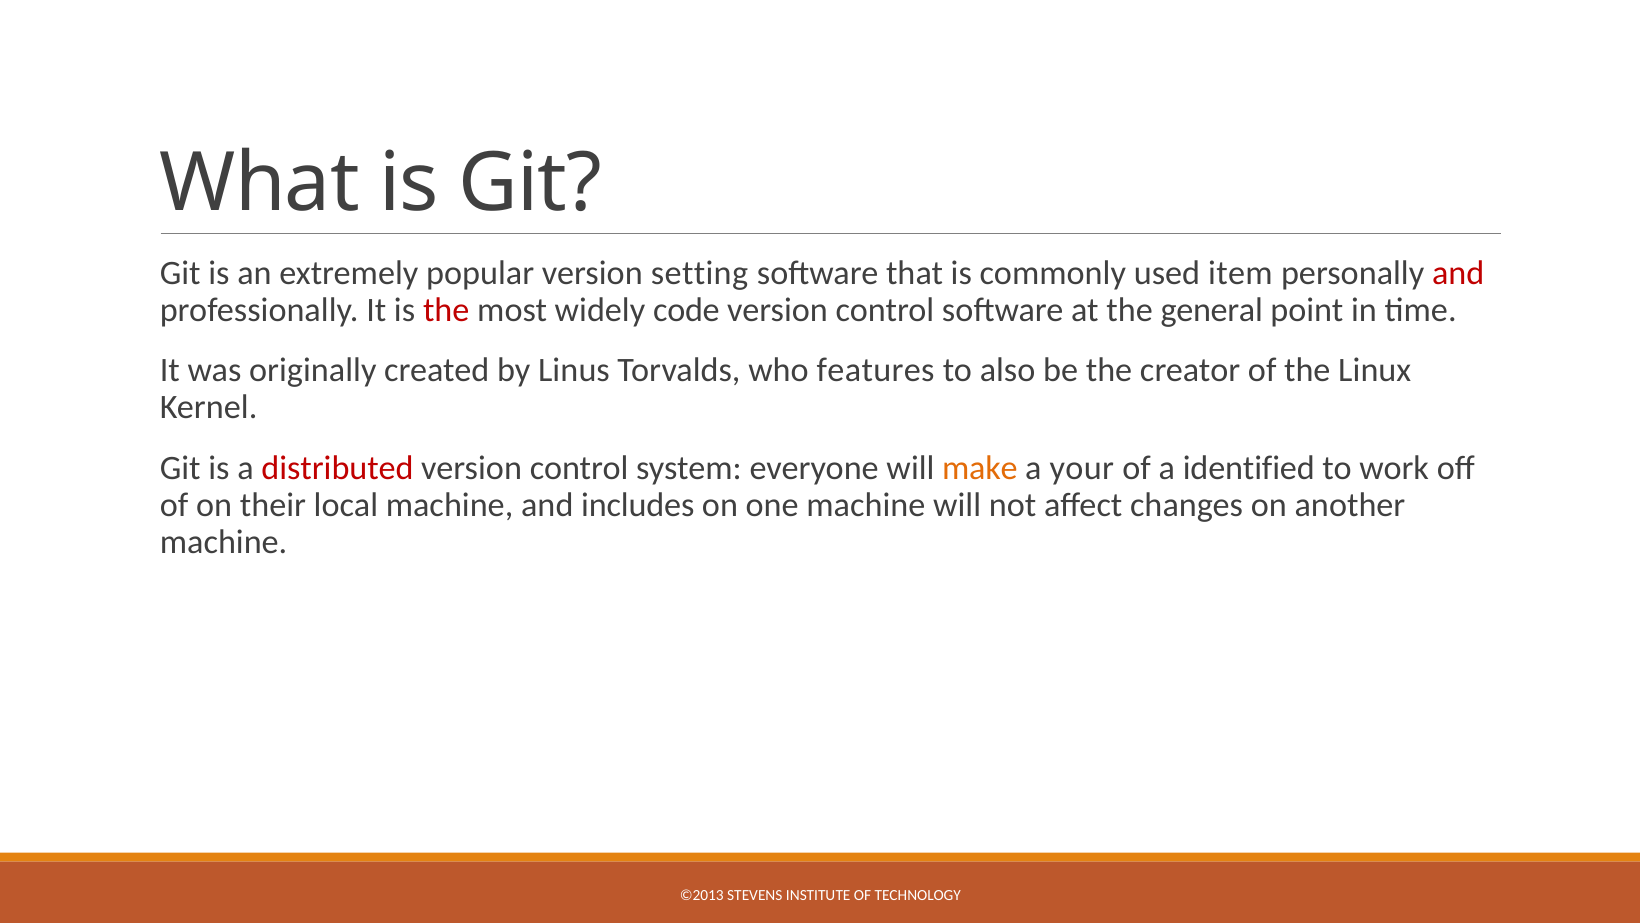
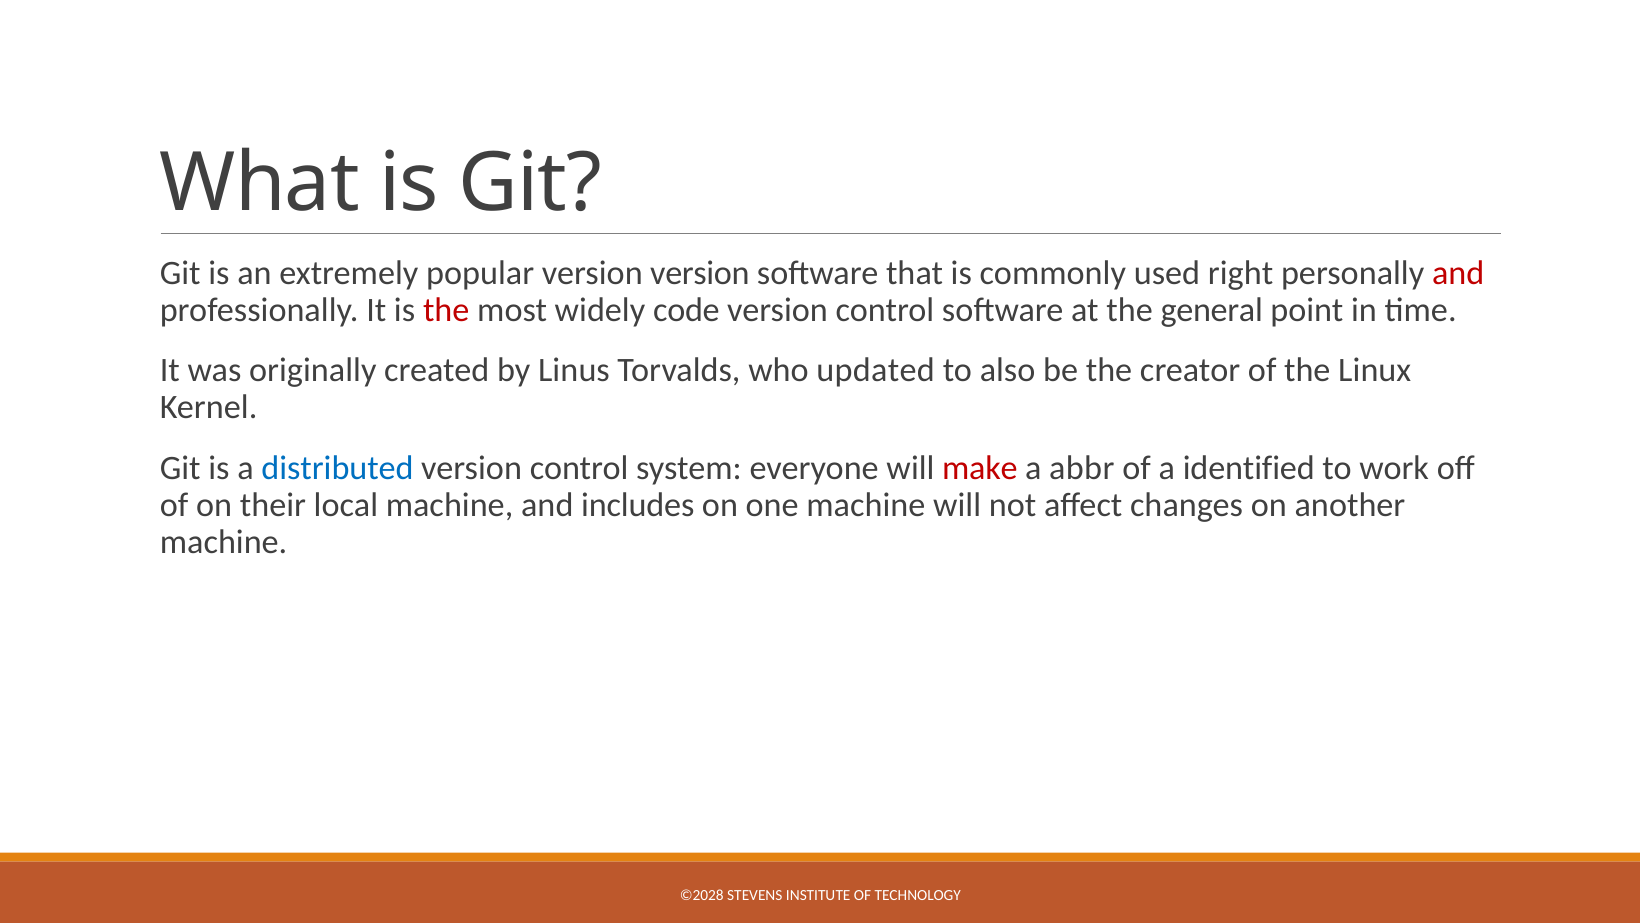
version setting: setting -> version (700, 273)
item: item -> right (1241, 273)
features: features -> updated (876, 370)
distributed colour: red -> blue (338, 468)
make colour: orange -> red (980, 468)
your: your -> abbr (1082, 468)
©2013: ©2013 -> ©2028 (702, 894)
